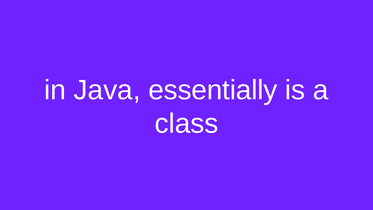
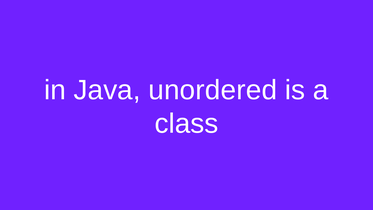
essentially: essentially -> unordered (213, 90)
